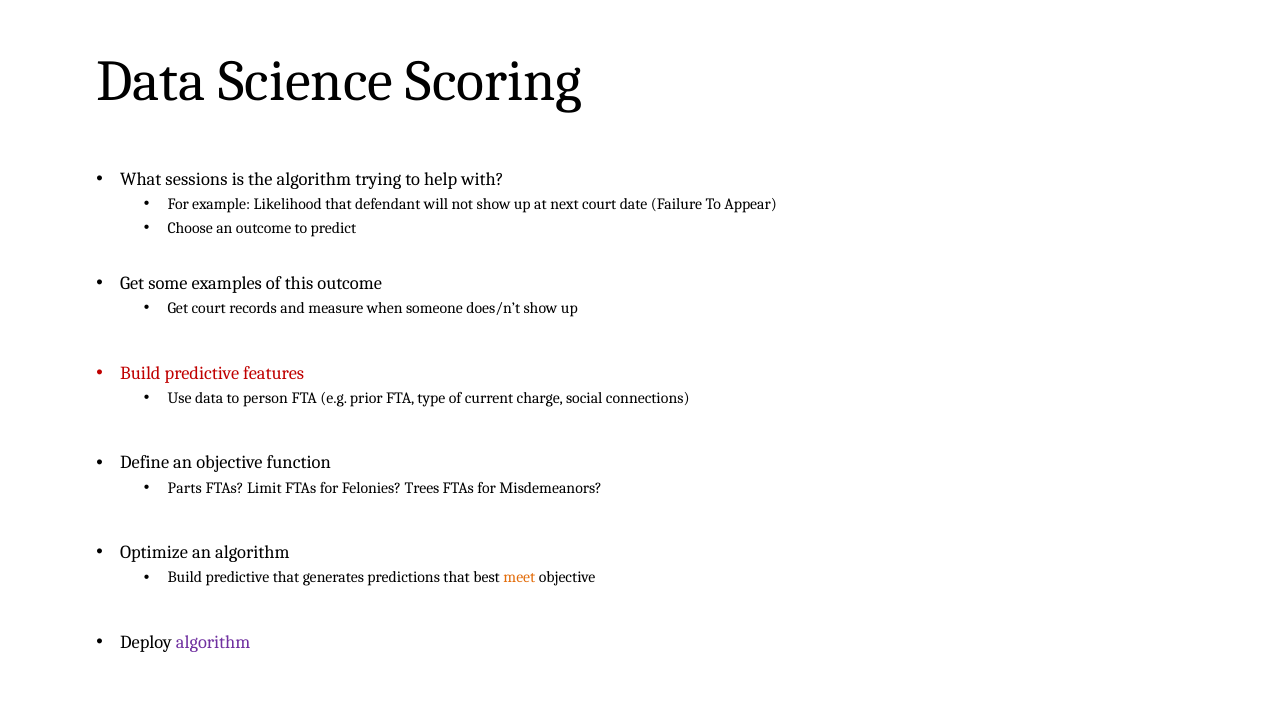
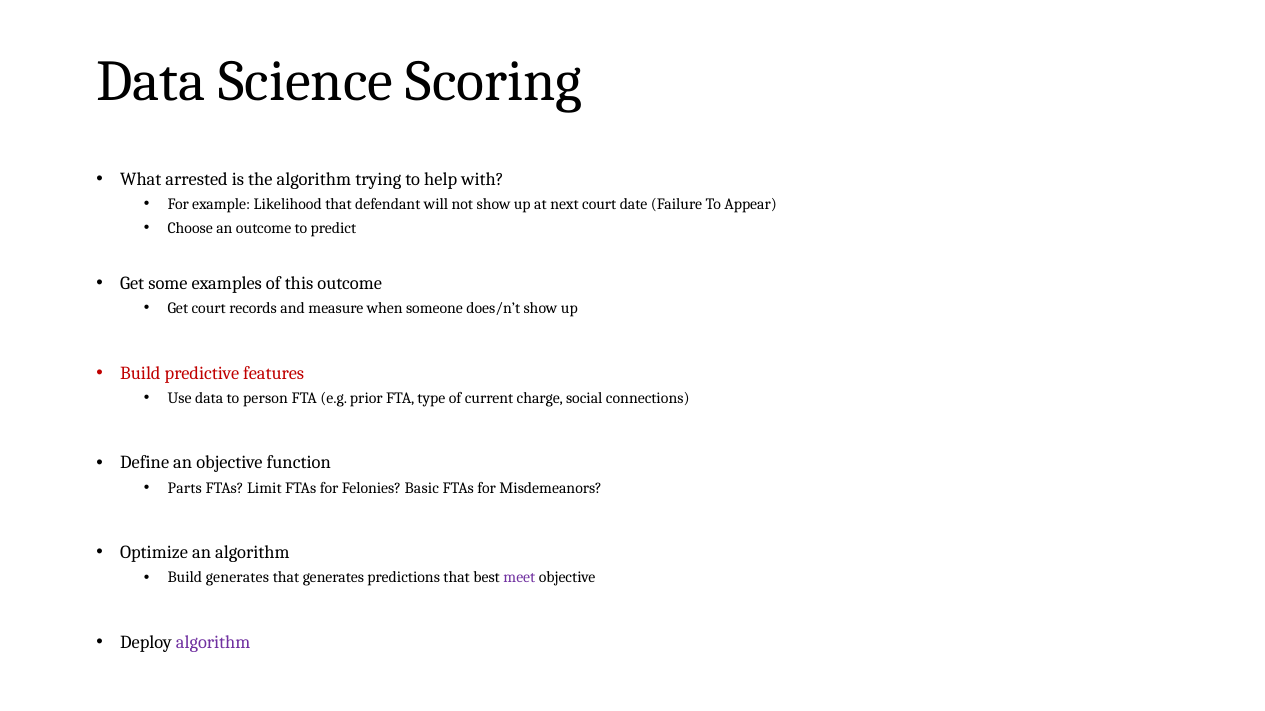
sessions: sessions -> arrested (197, 179)
Trees: Trees -> Basic (422, 488)
predictive: predictive -> generates (237, 578)
meet colour: orange -> purple (519, 578)
